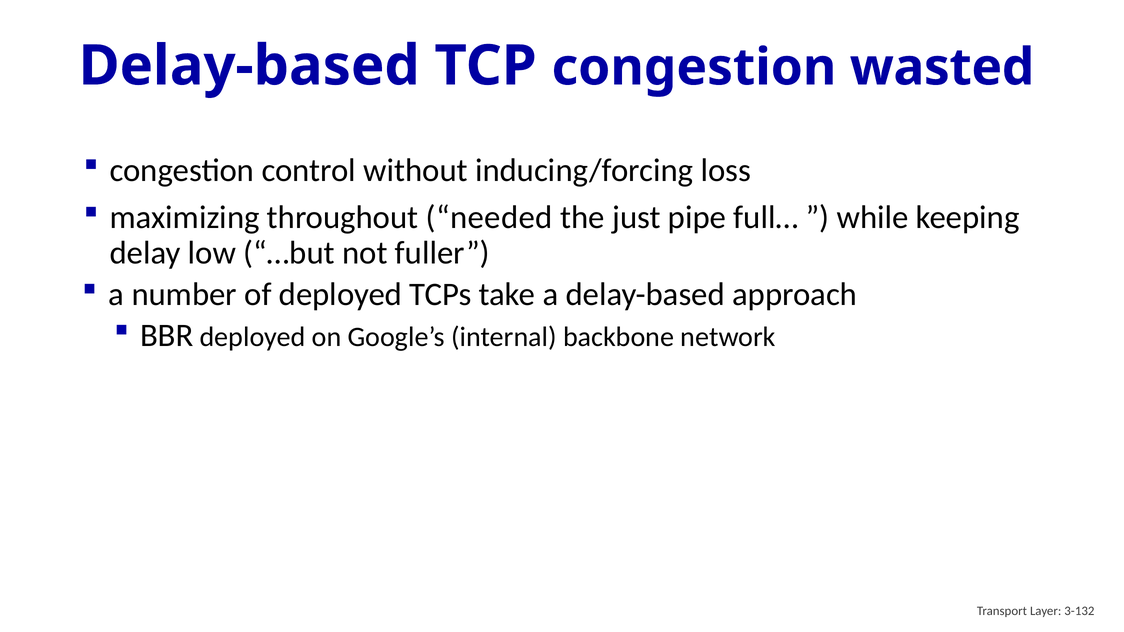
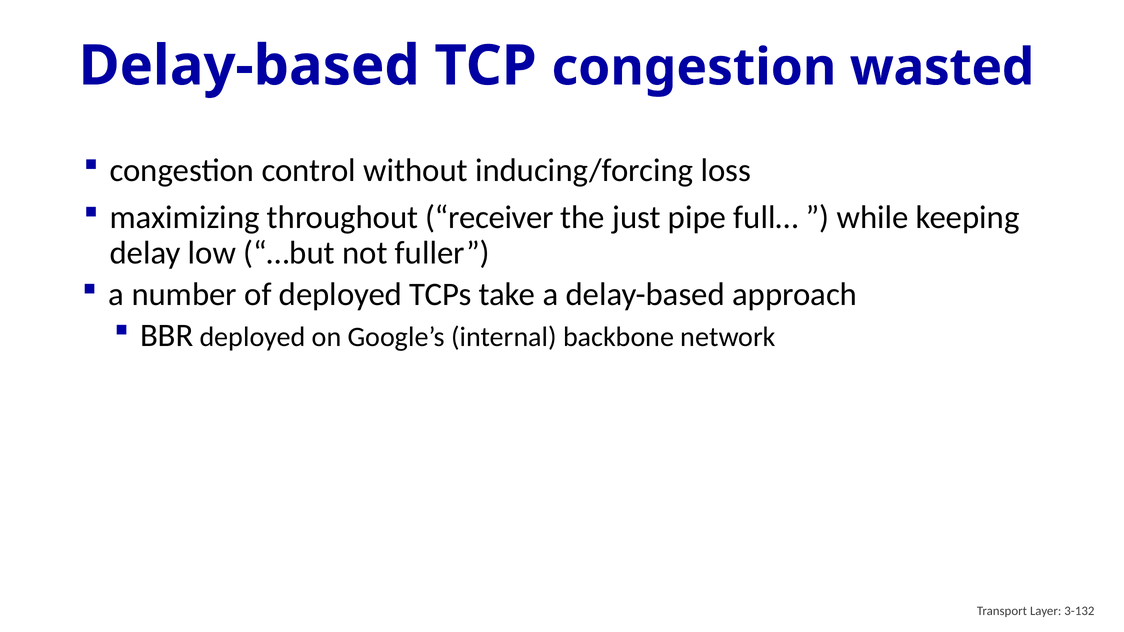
needed: needed -> receiver (490, 218)
